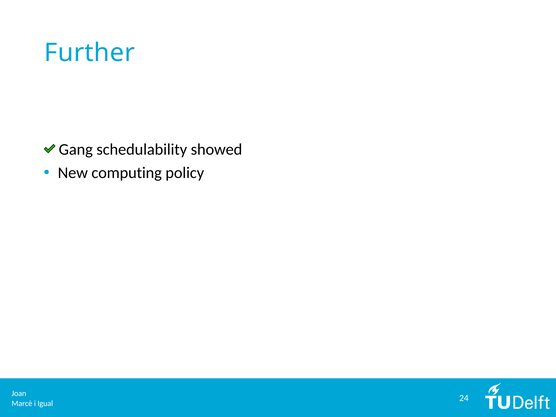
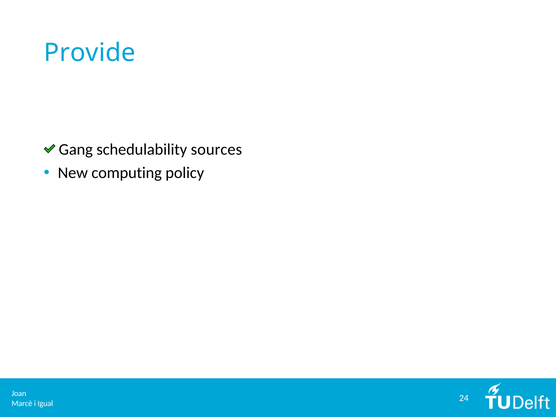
Further: Further -> Provide (90, 53)
showed: showed -> sources (216, 150)
